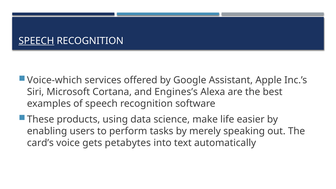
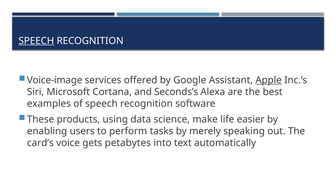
Voice-which: Voice-which -> Voice-image (55, 80)
Apple underline: none -> present (269, 80)
Engines’s: Engines’s -> Seconds’s (176, 92)
